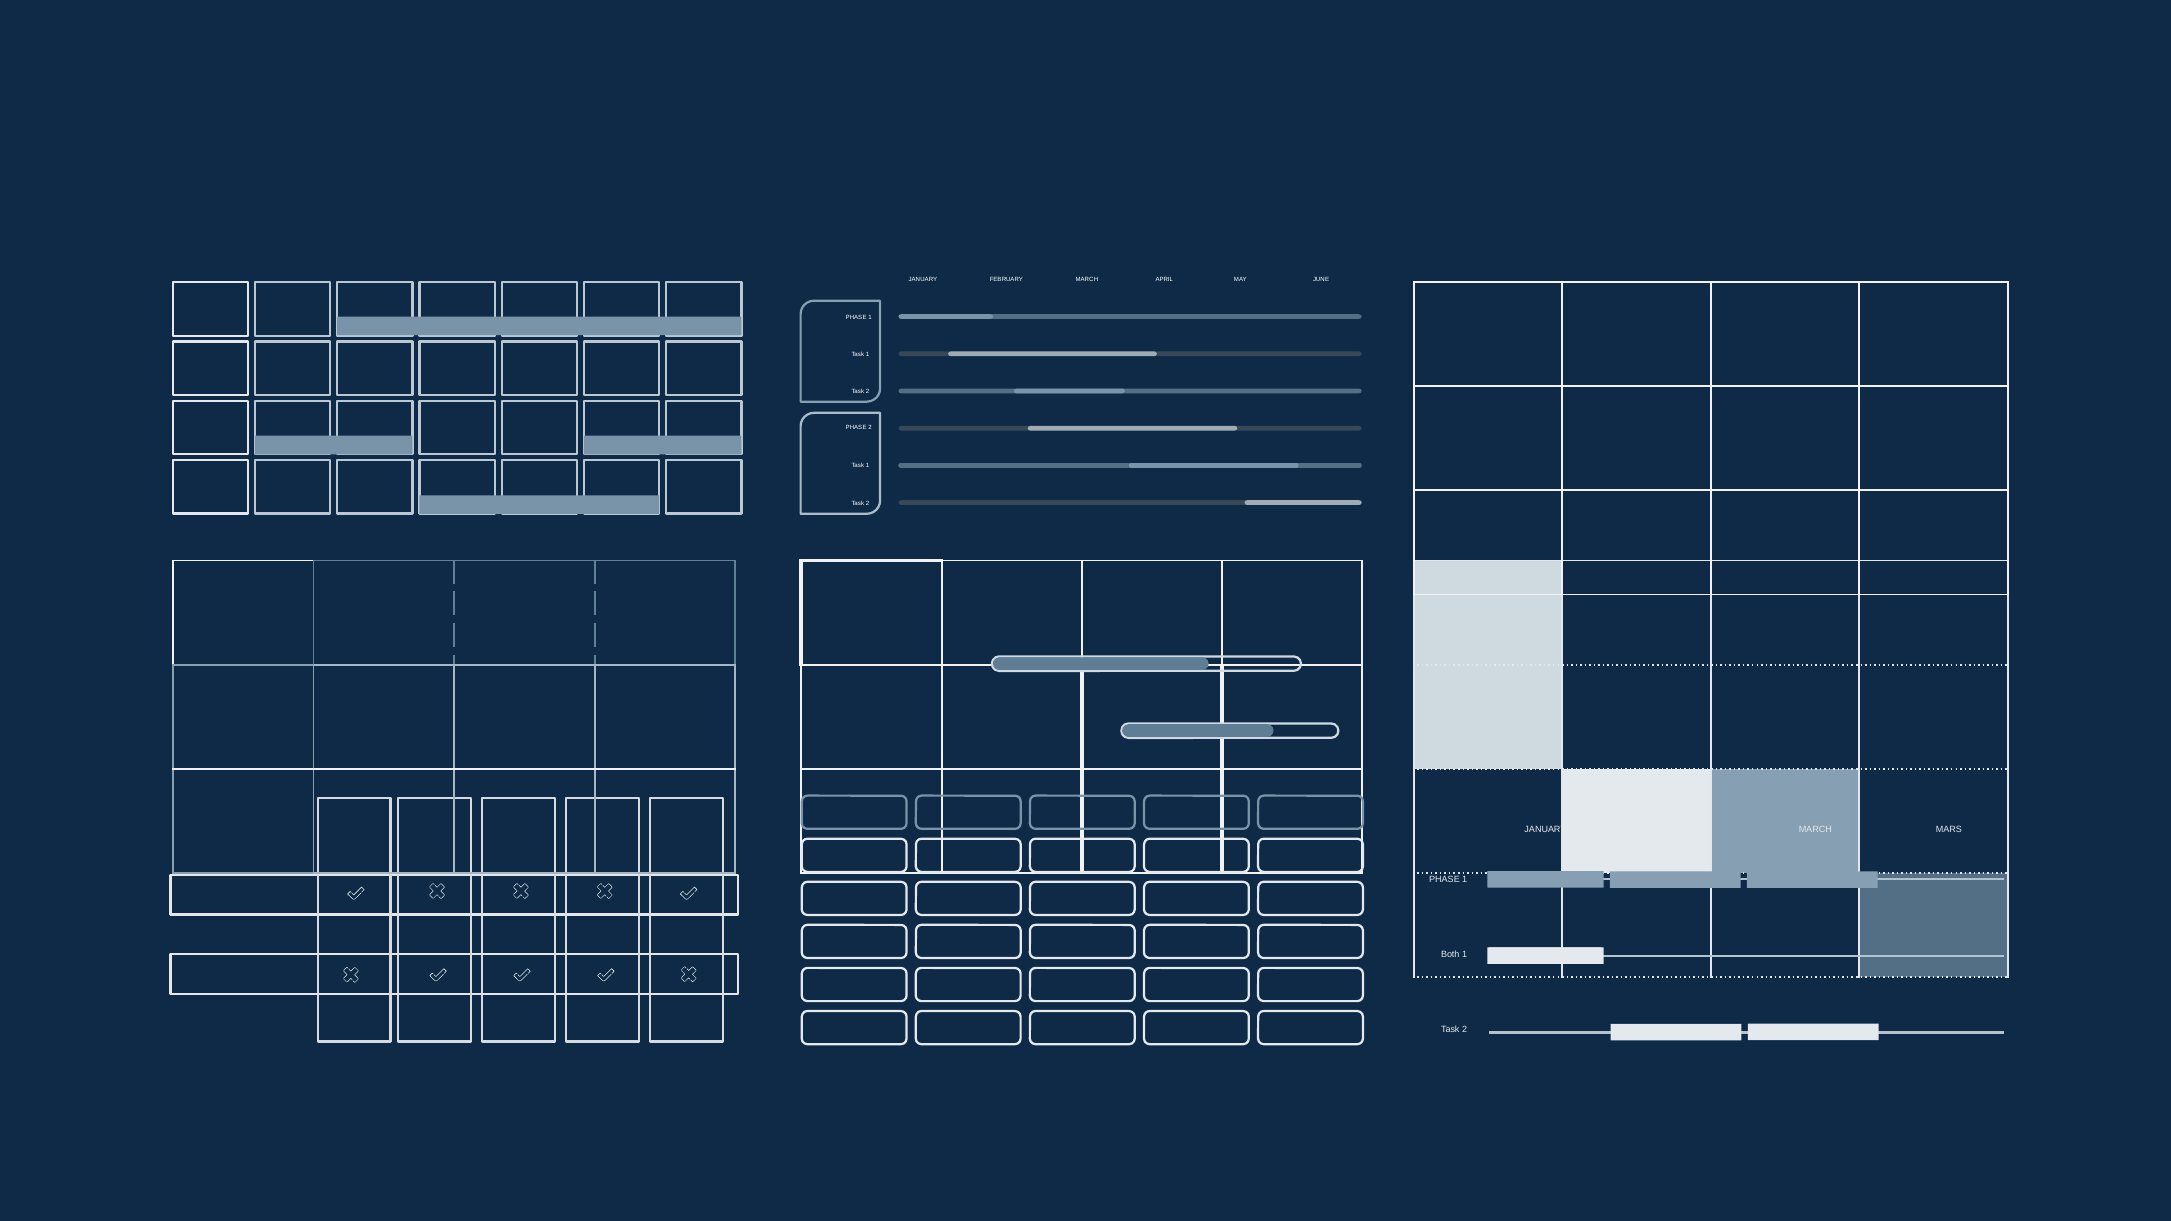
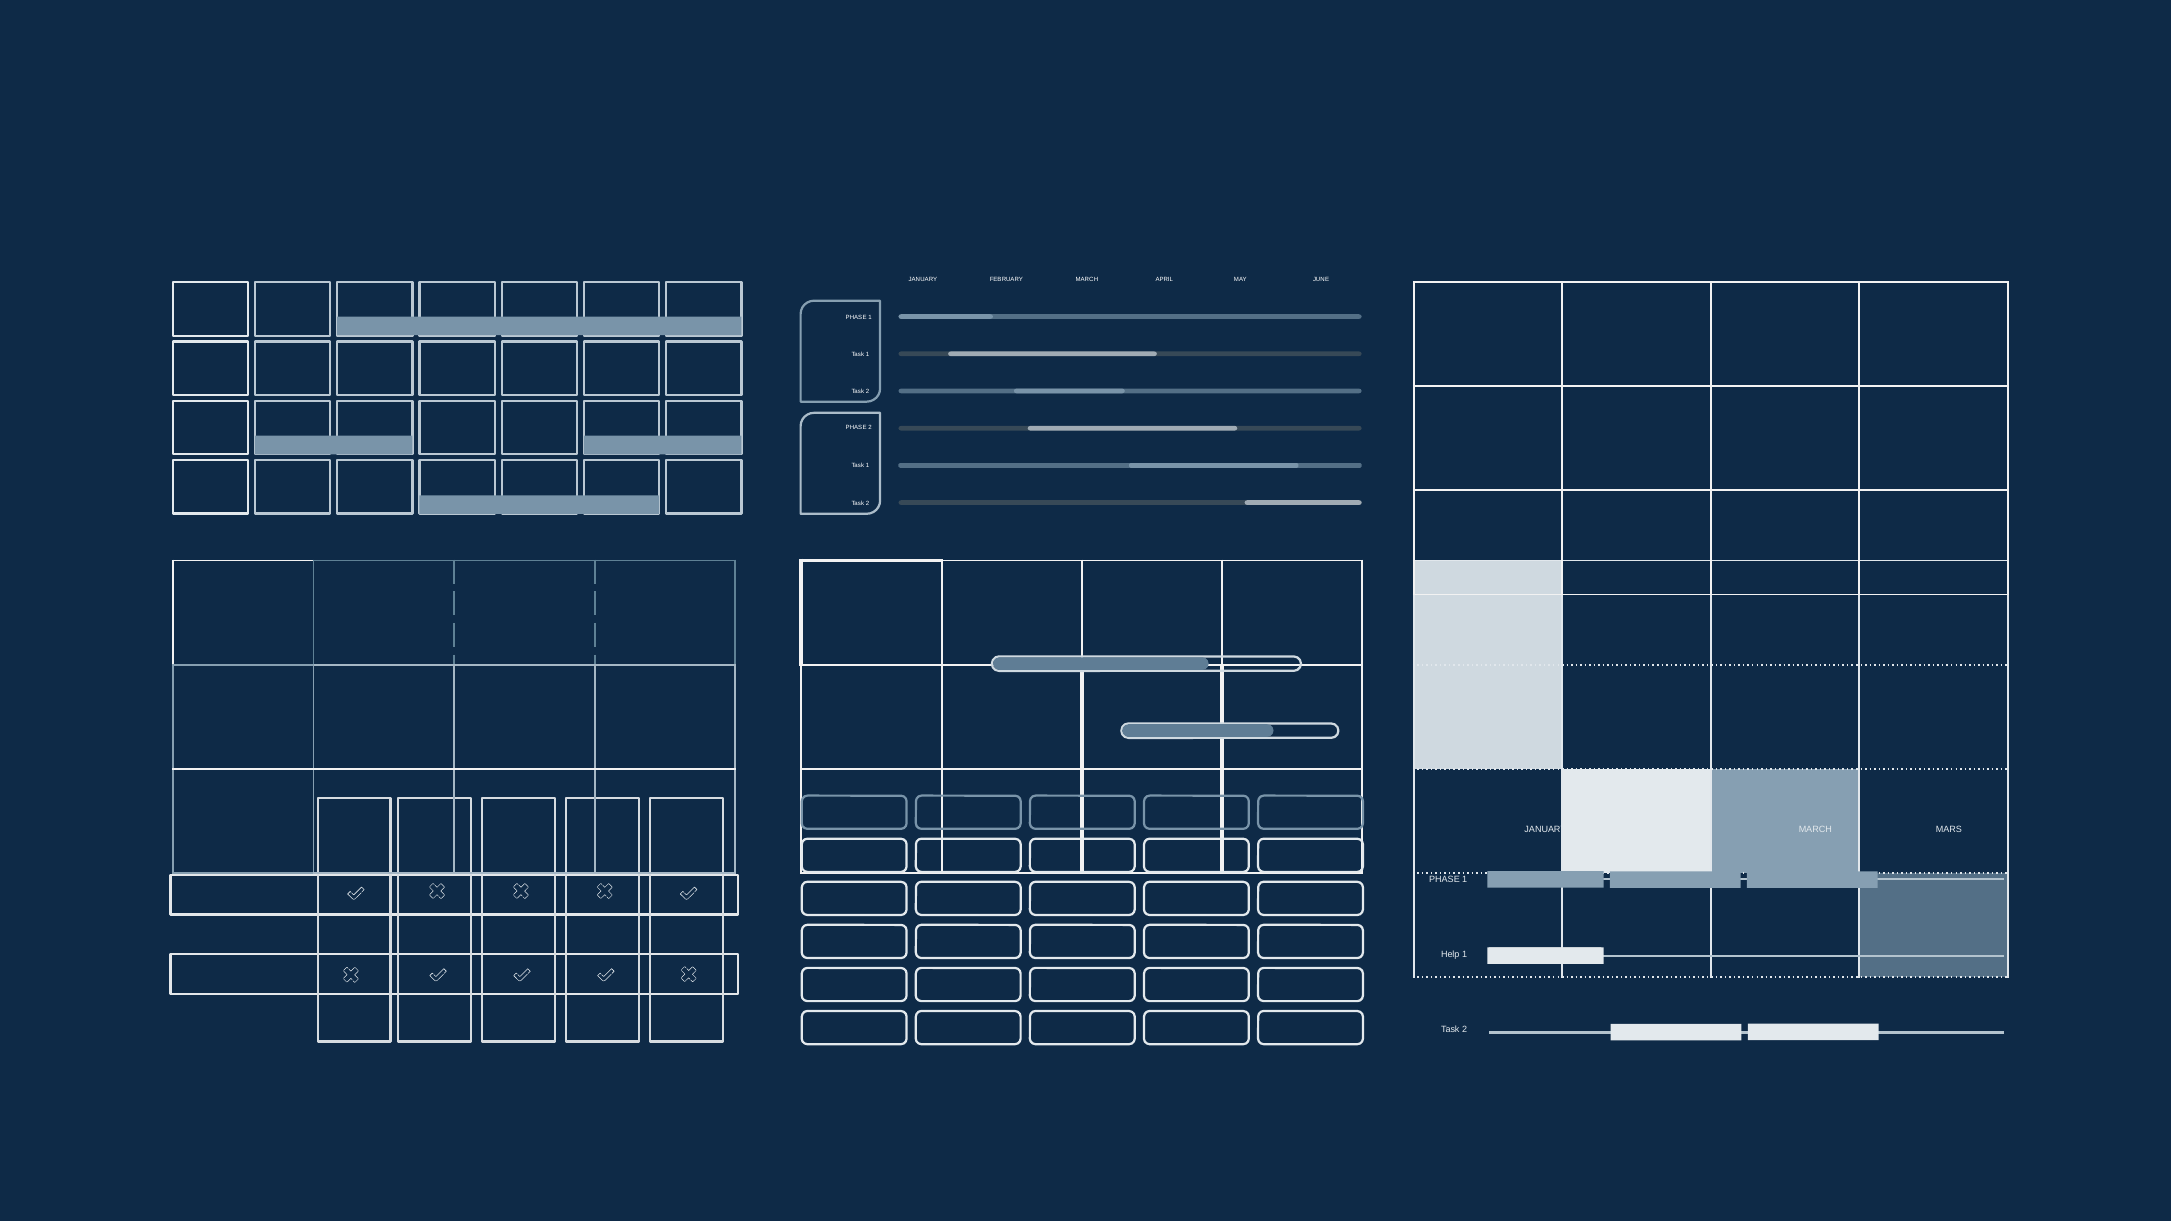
Both: Both -> Help (1450, 955)
